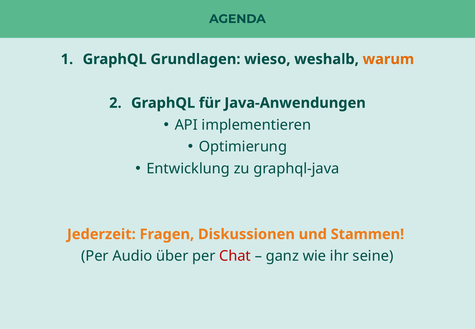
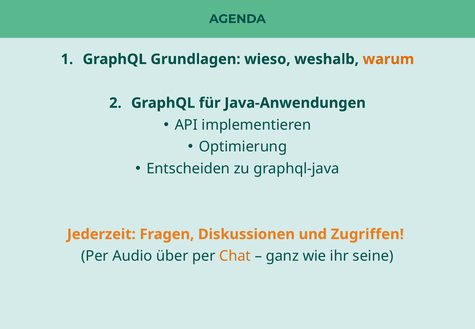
Entwicklung: Entwicklung -> Entscheiden (188, 169)
Stammen: Stammen -> Zugriffen (367, 234)
Chat colour: red -> orange (235, 256)
